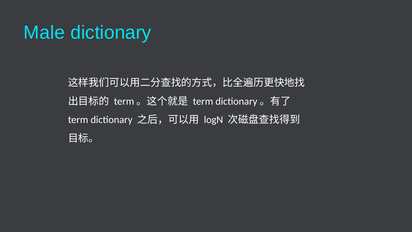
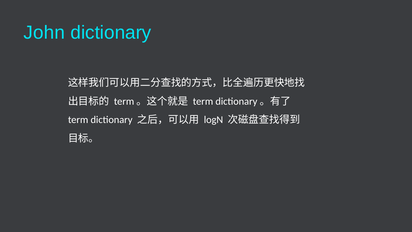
Male: Male -> John (44, 33)
